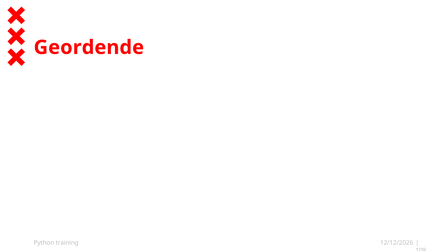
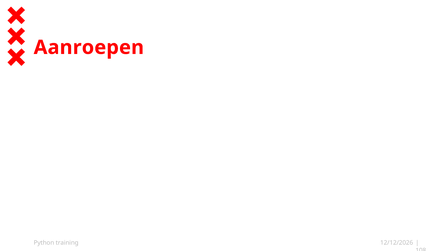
Geordende: Geordende -> Aanroepen (89, 48)
